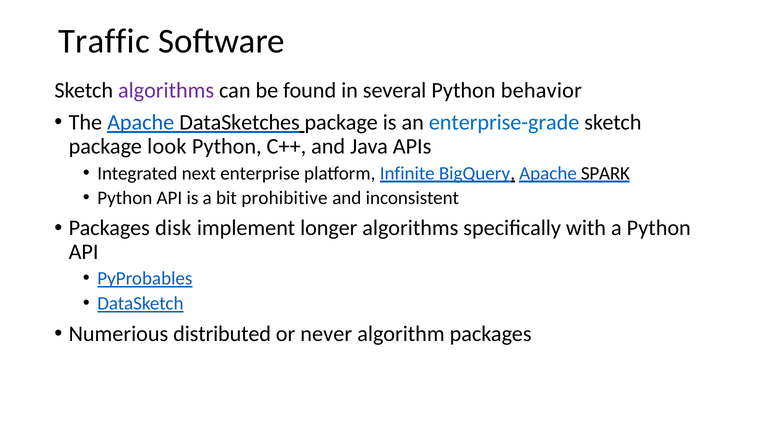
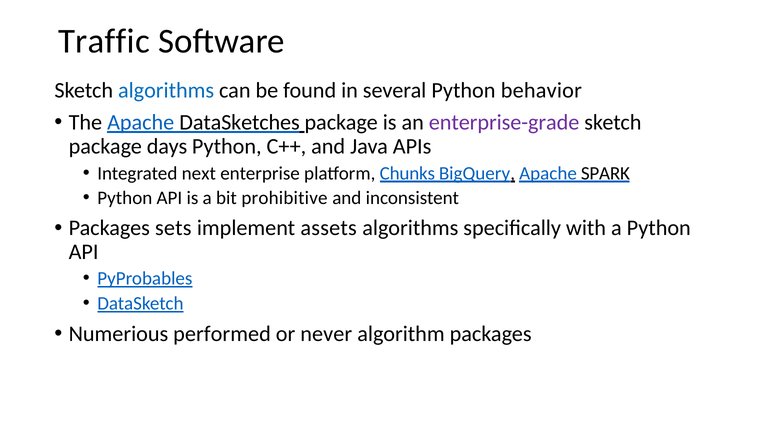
algorithms colour: purple -> blue (166, 90)
enterprise-grade colour: blue -> purple (504, 122)
look: look -> days (167, 147)
Infinite: Infinite -> Chunks (407, 173)
disk: disk -> sets (173, 228)
longer: longer -> assets (329, 228)
distributed: distributed -> performed (222, 333)
